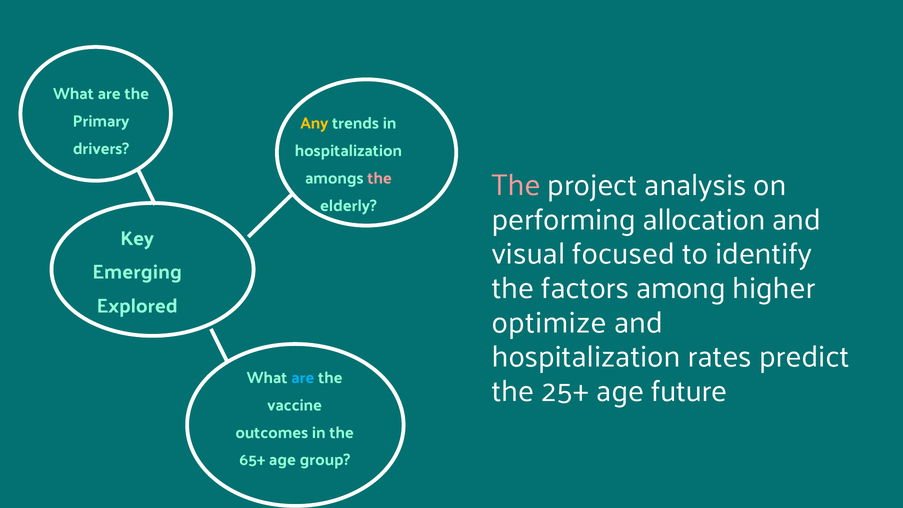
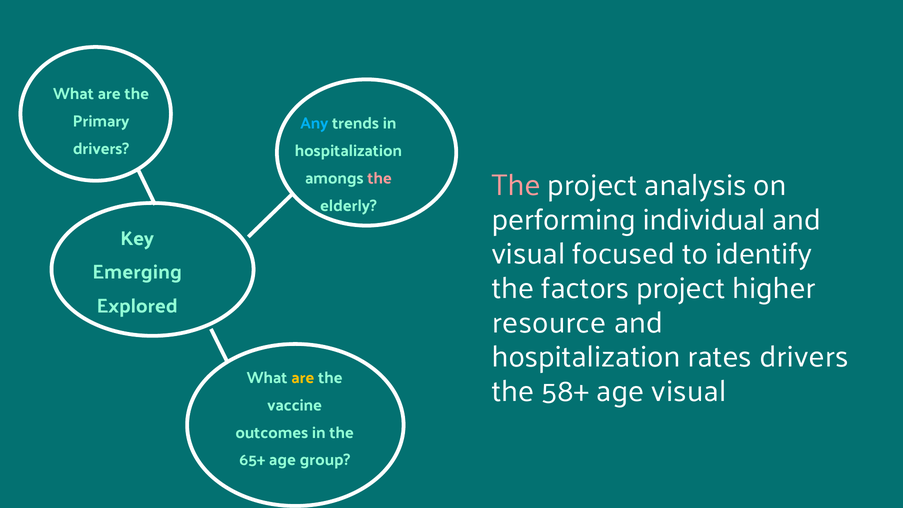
Any colour: yellow -> light blue (314, 123)
allocation: allocation -> individual (704, 220)
factors among: among -> project (681, 288)
optimize: optimize -> resource (549, 323)
rates predict: predict -> drivers (804, 357)
are colour: light blue -> yellow (303, 378)
25+: 25+ -> 58+ (565, 391)
age future: future -> visual (689, 391)
